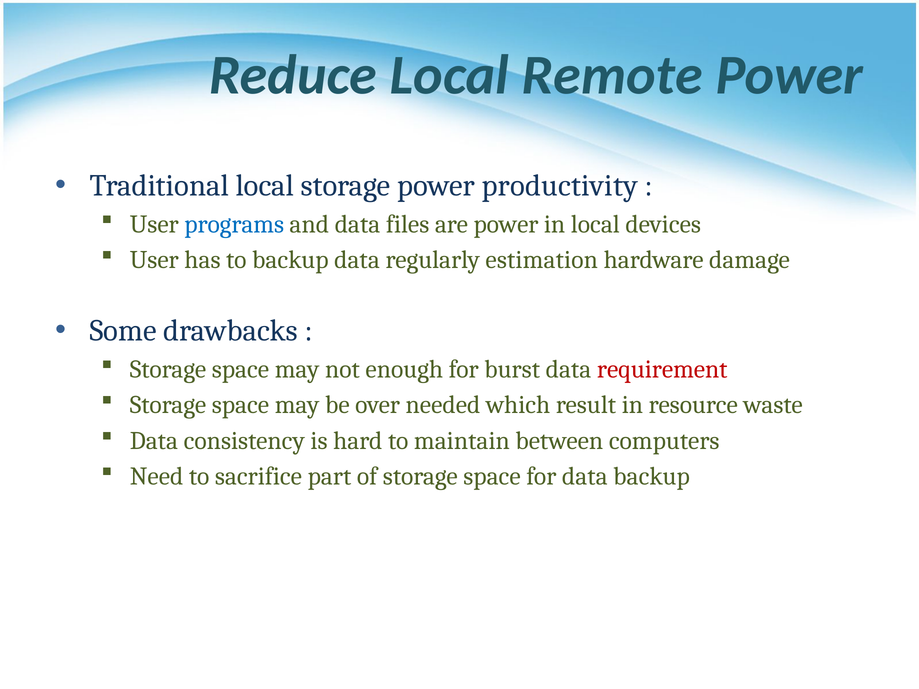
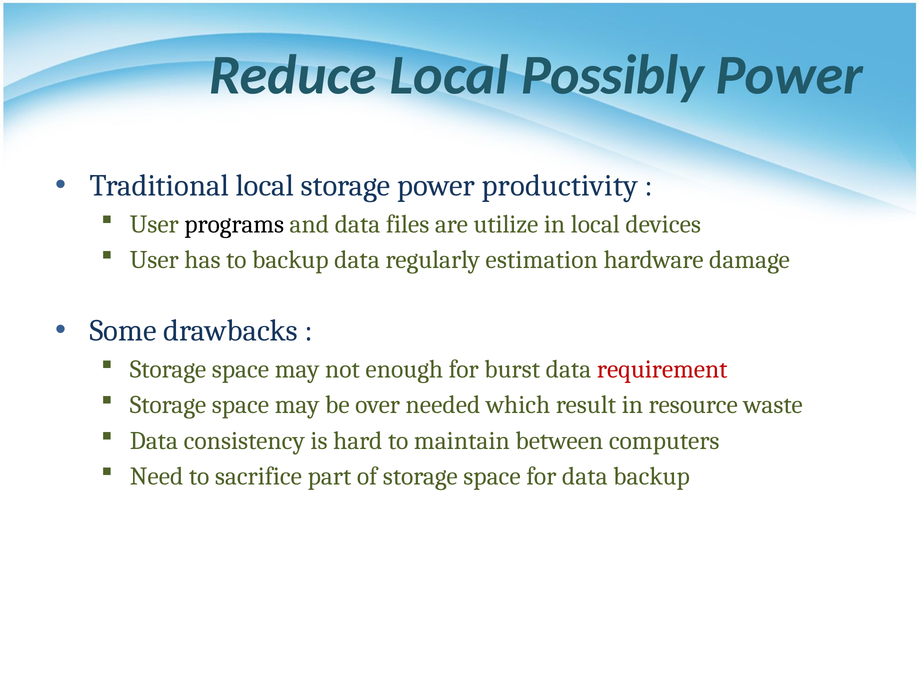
Remote: Remote -> Possibly (613, 75)
programs colour: blue -> black (234, 224)
are power: power -> utilize (506, 224)
